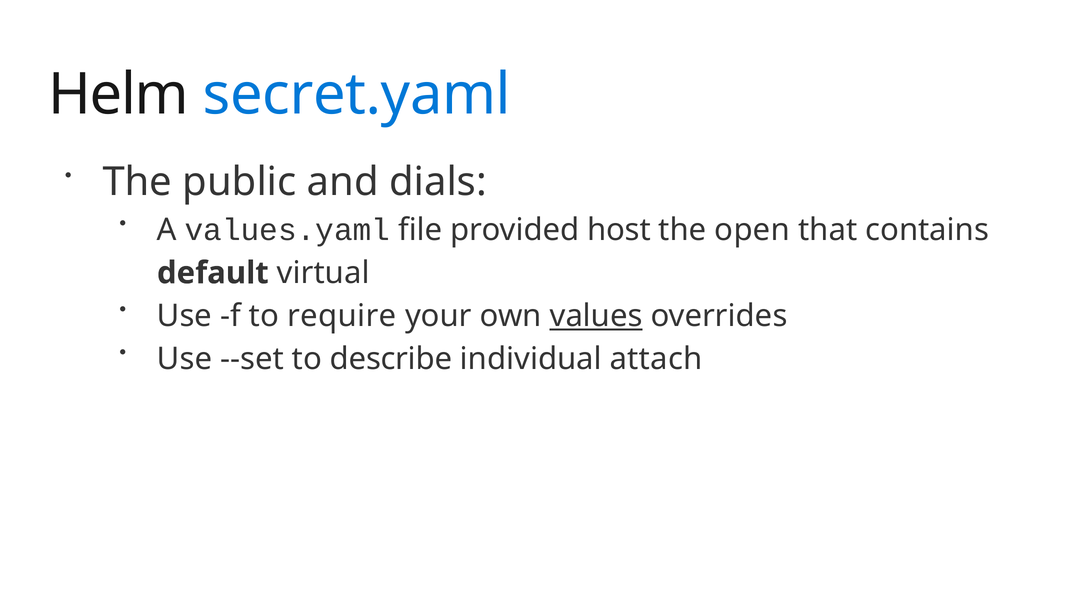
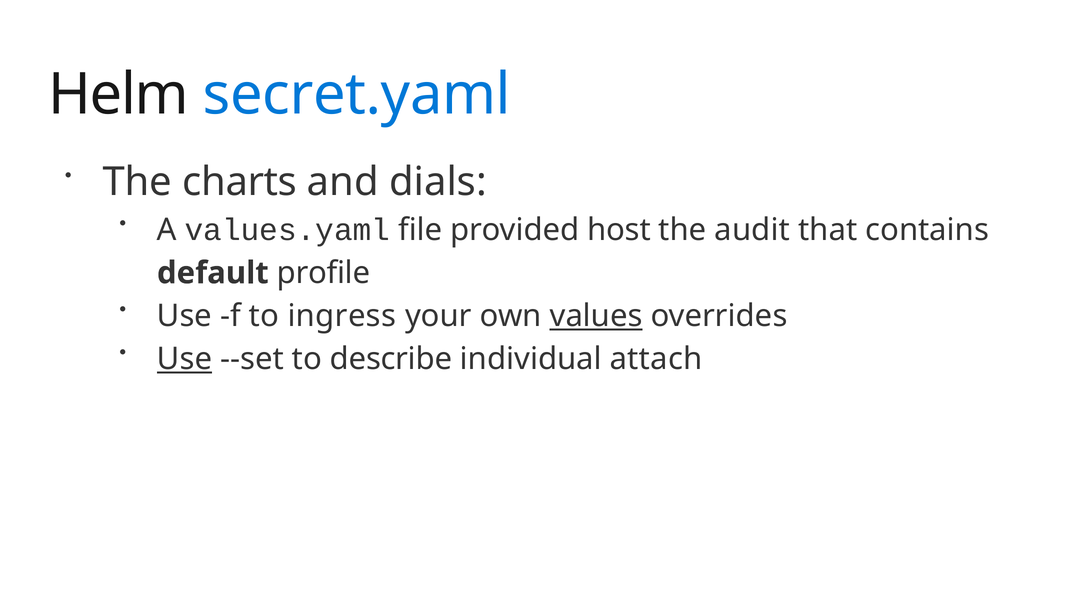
public: public -> charts (240, 182)
open: open -> audit (752, 230)
virtual: virtual -> profile (323, 273)
require: require -> ingress (342, 316)
Use underline: none -> present (185, 359)
